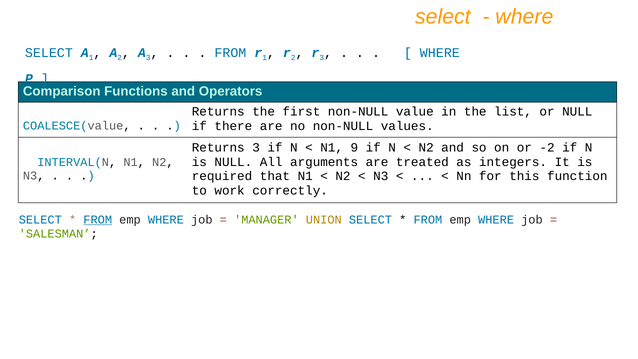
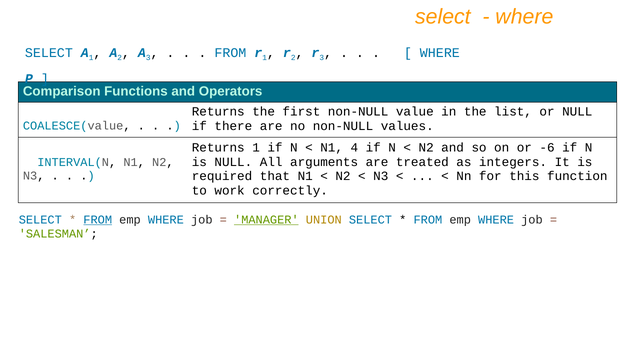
Returns 3: 3 -> 1 (256, 148)
9: 9 -> 4 (354, 148)
-2: -2 -> -6 (547, 148)
MANAGER underline: none -> present (266, 220)
